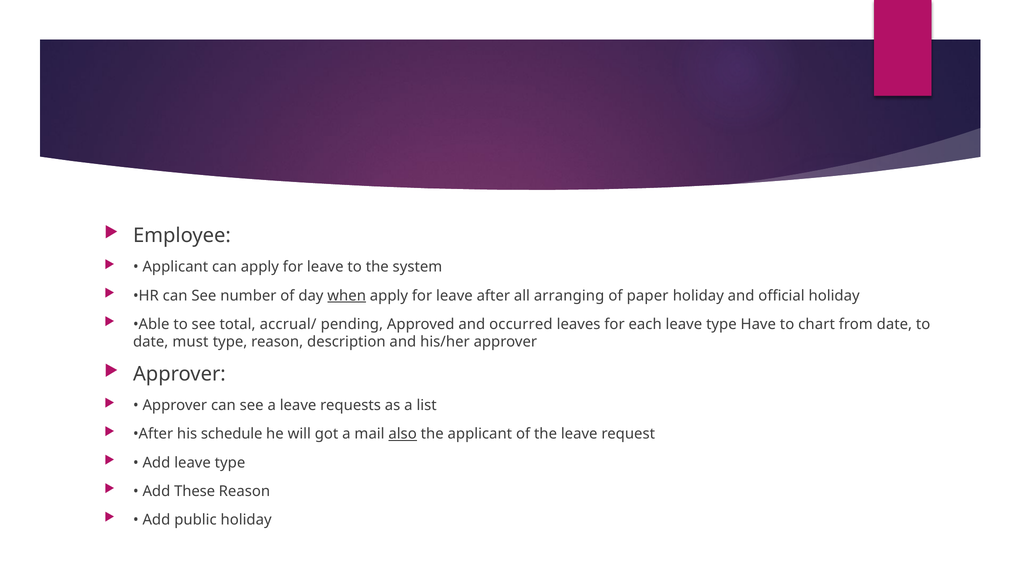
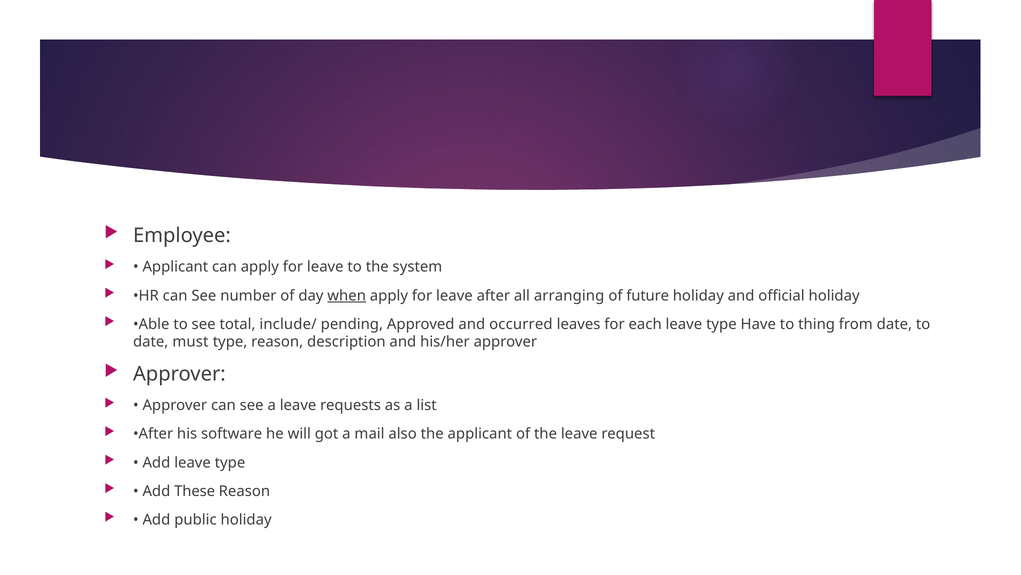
paper: paper -> future (648, 295)
accrual/: accrual/ -> include/ (288, 324)
chart: chart -> thing (817, 324)
schedule: schedule -> software (232, 434)
also underline: present -> none (403, 434)
